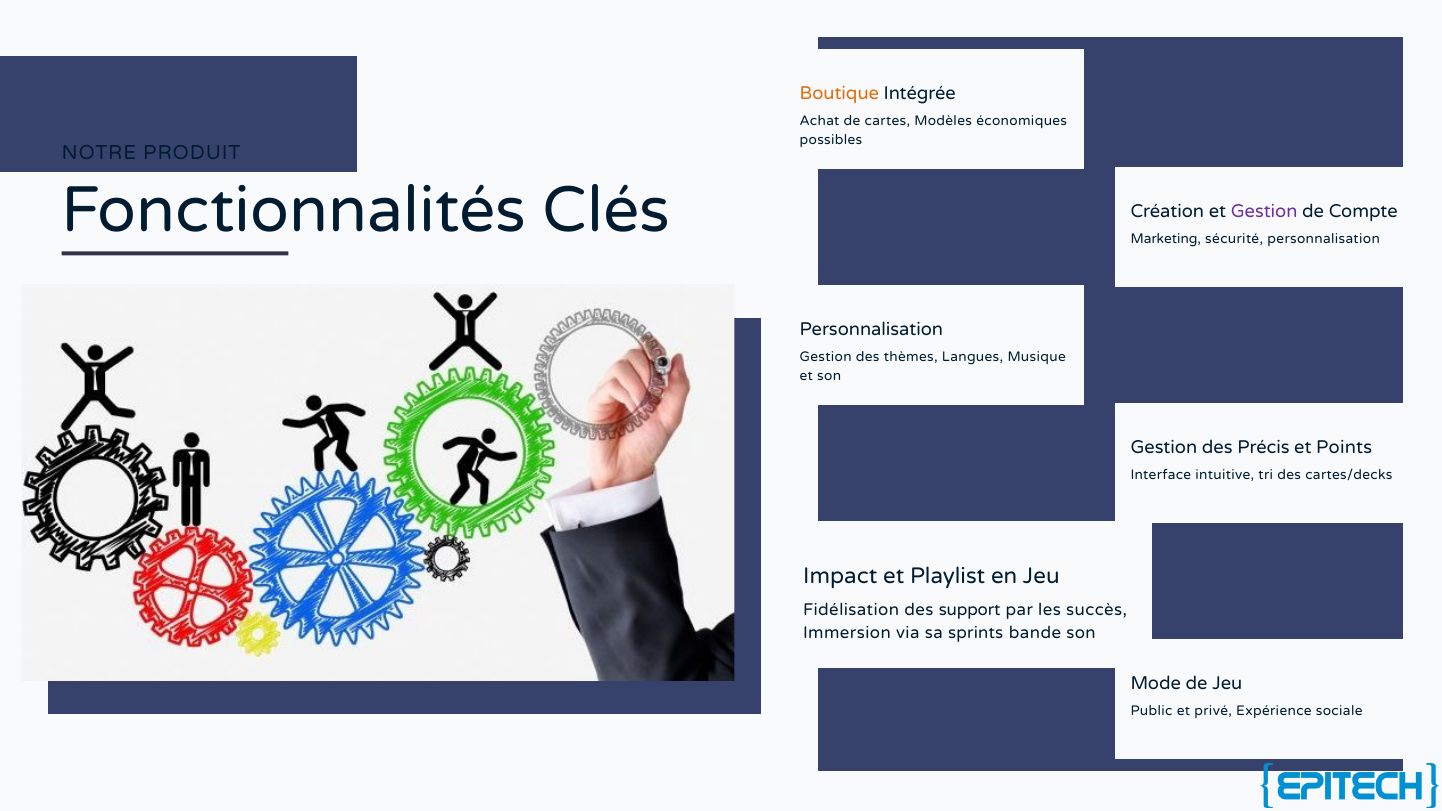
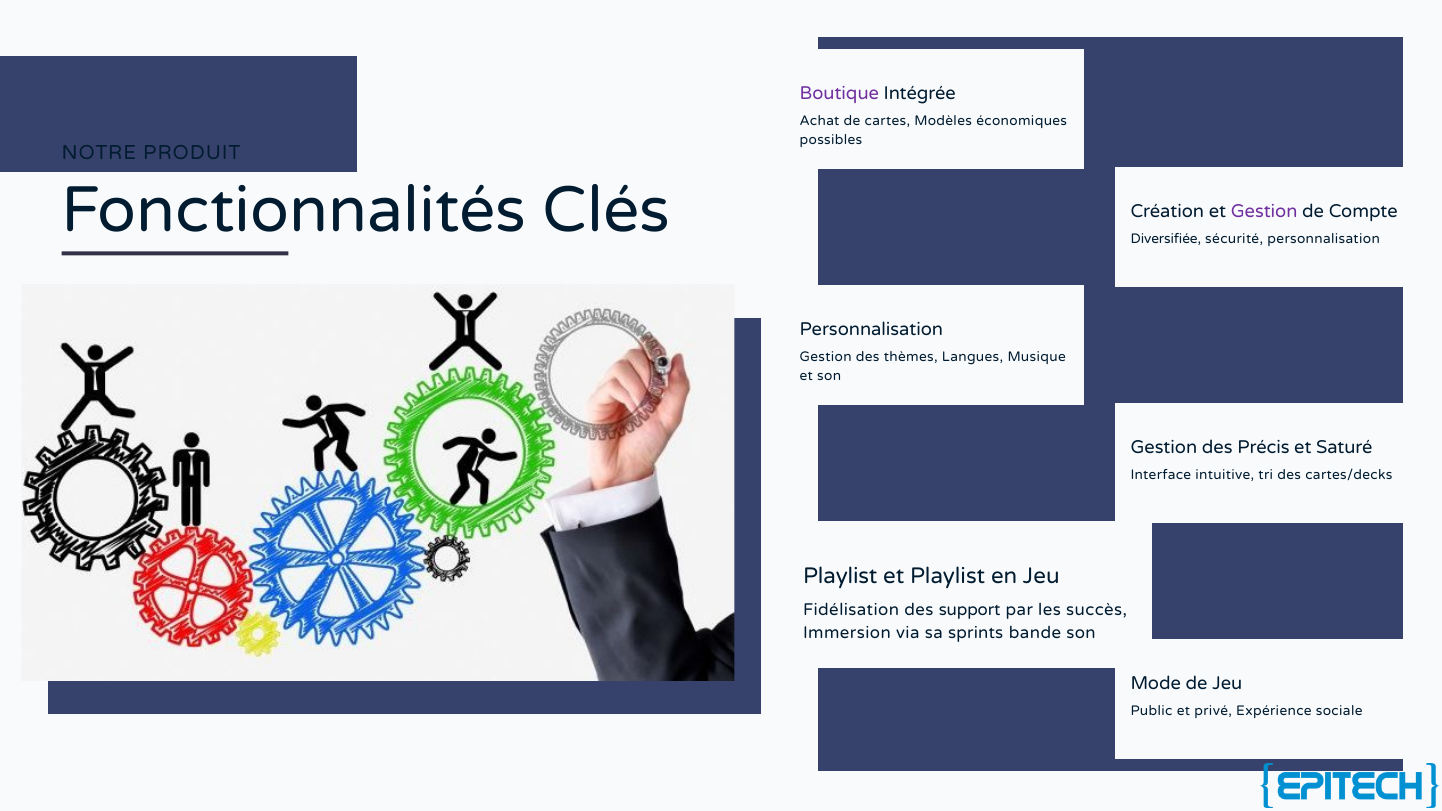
Boutique colour: orange -> purple (839, 94)
Marketing: Marketing -> Diversifiée (1166, 239)
Points: Points -> Saturé (1344, 448)
Impact: Impact -> Playlist (840, 576)
